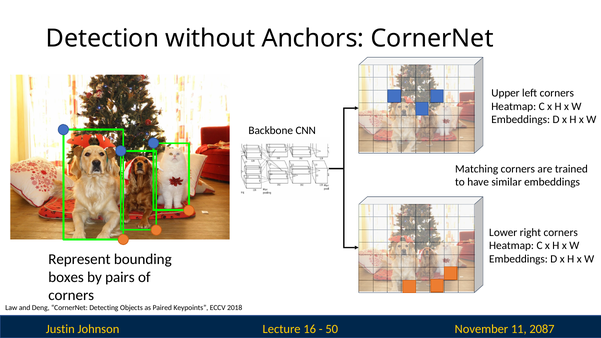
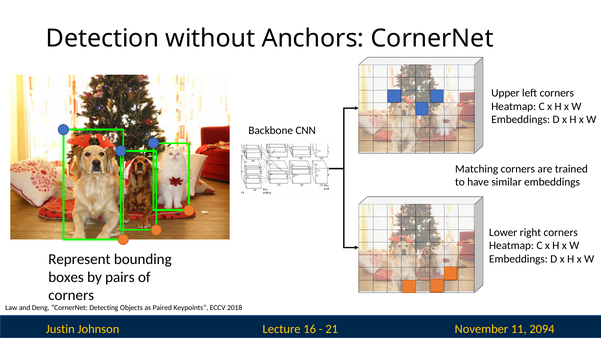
2087: 2087 -> 2094 (542, 329)
50: 50 -> 21 (332, 329)
